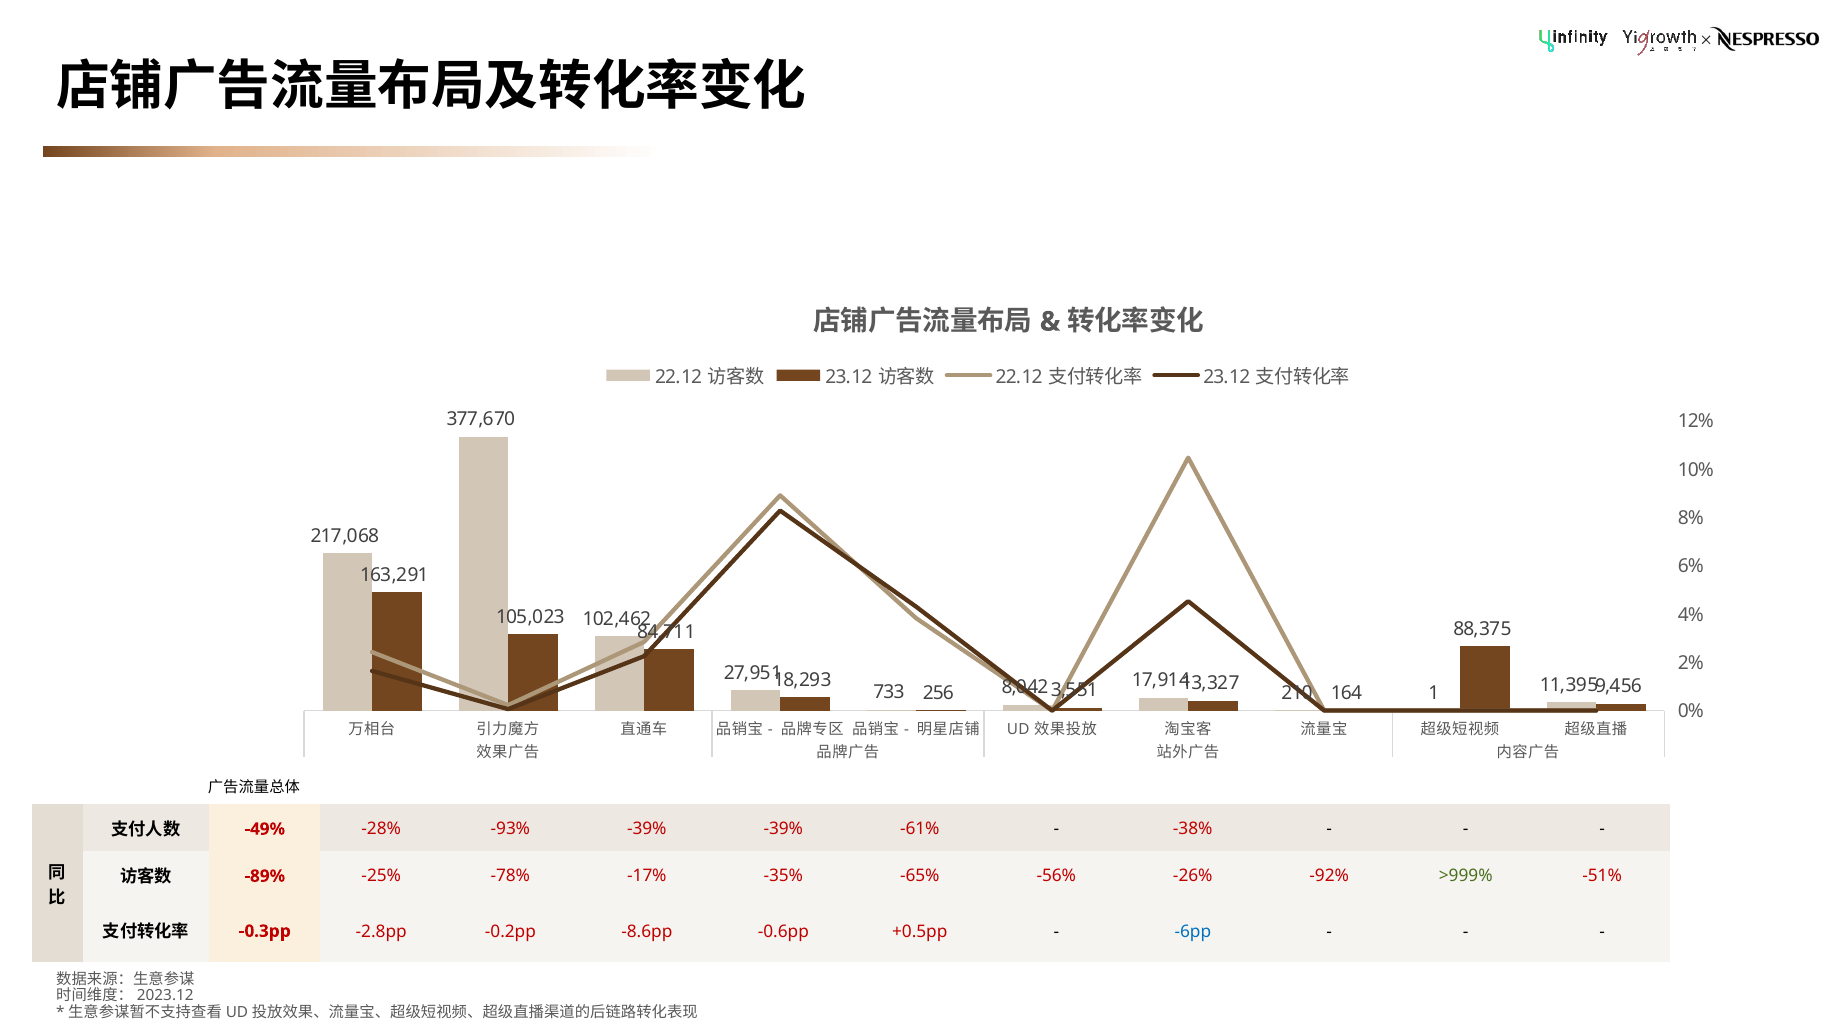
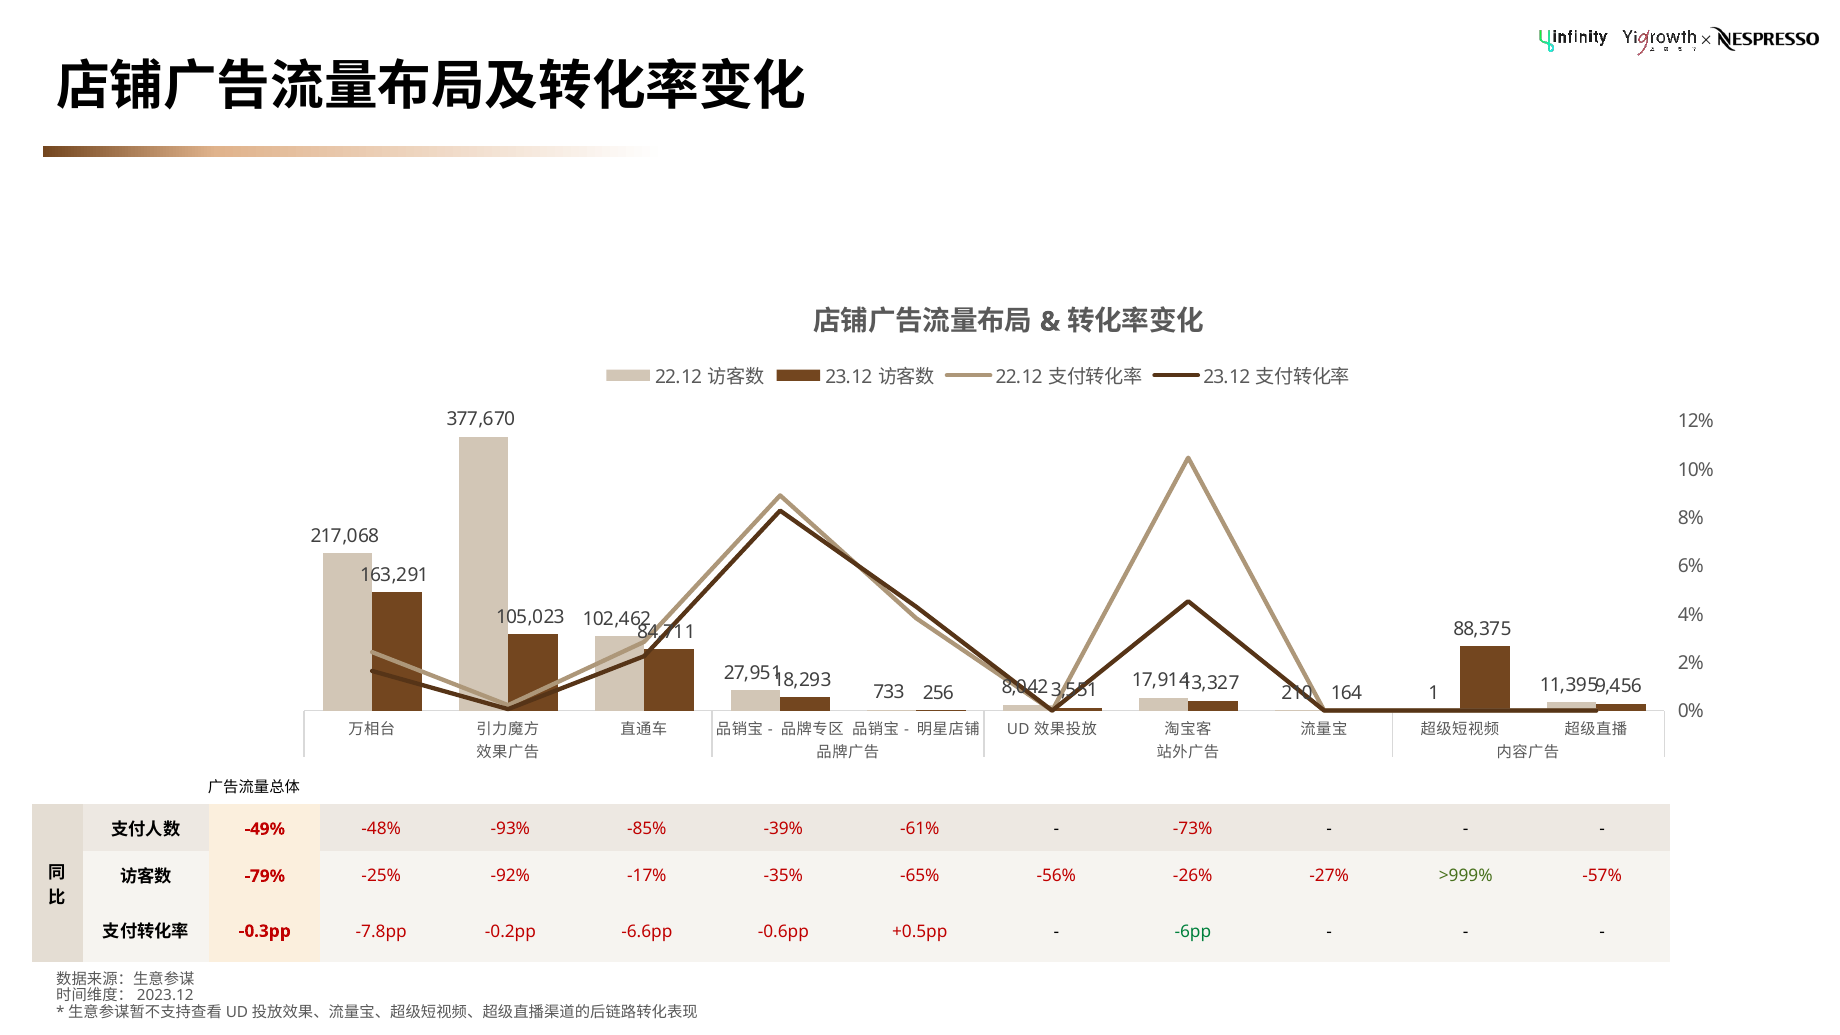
-28%: -28% -> -48% (381, 829)
-93% -39%: -39% -> -85% (647, 829)
-38%: -38% -> -73% (1193, 829)
-89%: -89% -> -79% (265, 876)
-78%: -78% -> -92% (510, 876)
-92%: -92% -> -27% (1329, 876)
-51%: -51% -> -57% (1602, 876)
-2.8pp: -2.8pp -> -7.8pp (381, 932)
-8.6pp: -8.6pp -> -6.6pp (647, 932)
-6pp colour: blue -> green (1193, 932)
